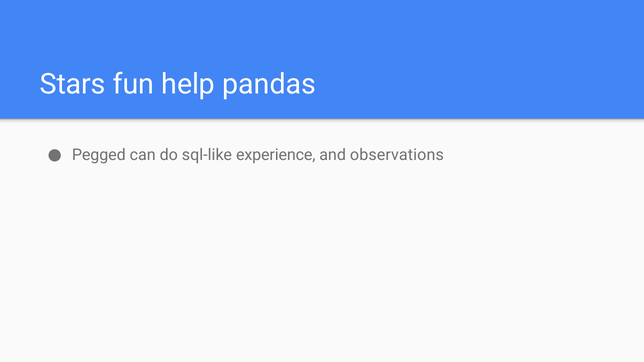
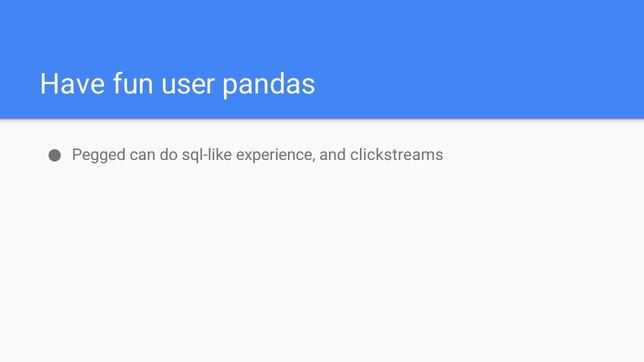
Stars: Stars -> Have (73, 84)
help: help -> user (188, 84)
observations: observations -> clickstreams (397, 155)
